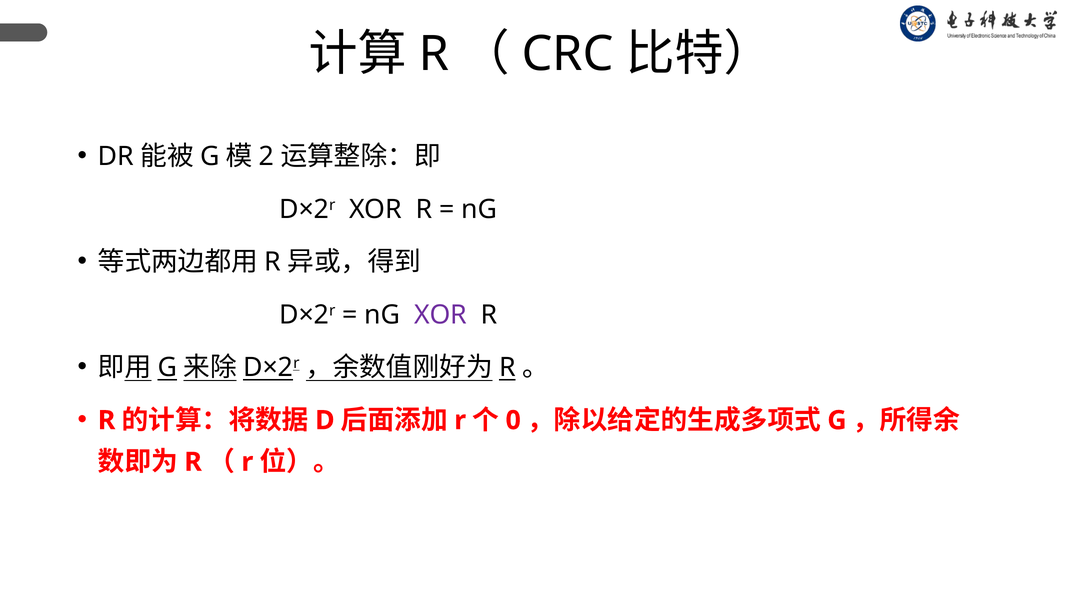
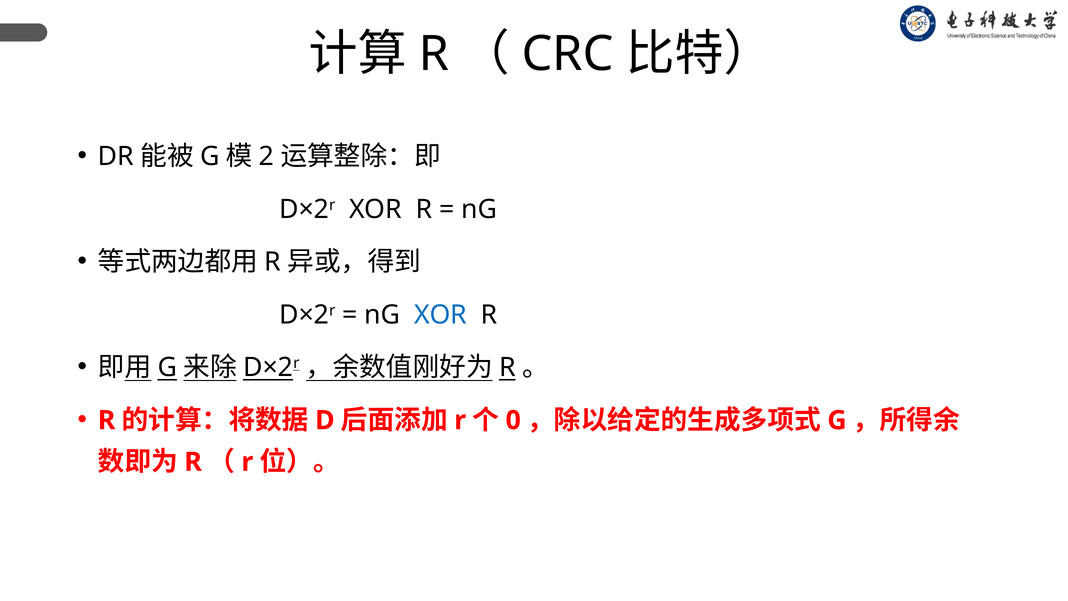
XOR colour: purple -> blue (441, 315)
